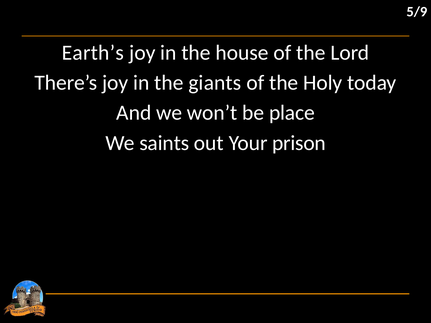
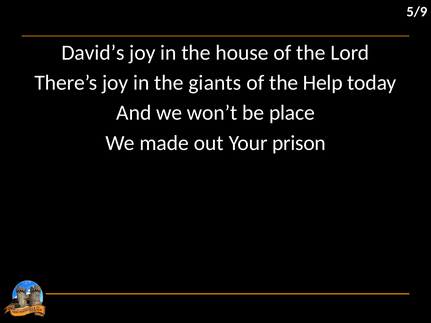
Earth’s: Earth’s -> David’s (93, 53)
Holy: Holy -> Help (323, 83)
saints: saints -> made (164, 143)
